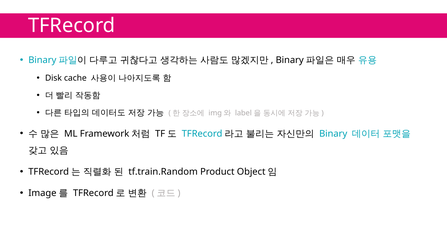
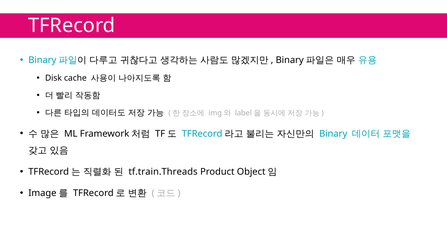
tf.train.Random: tf.train.Random -> tf.train.Threads (163, 172)
